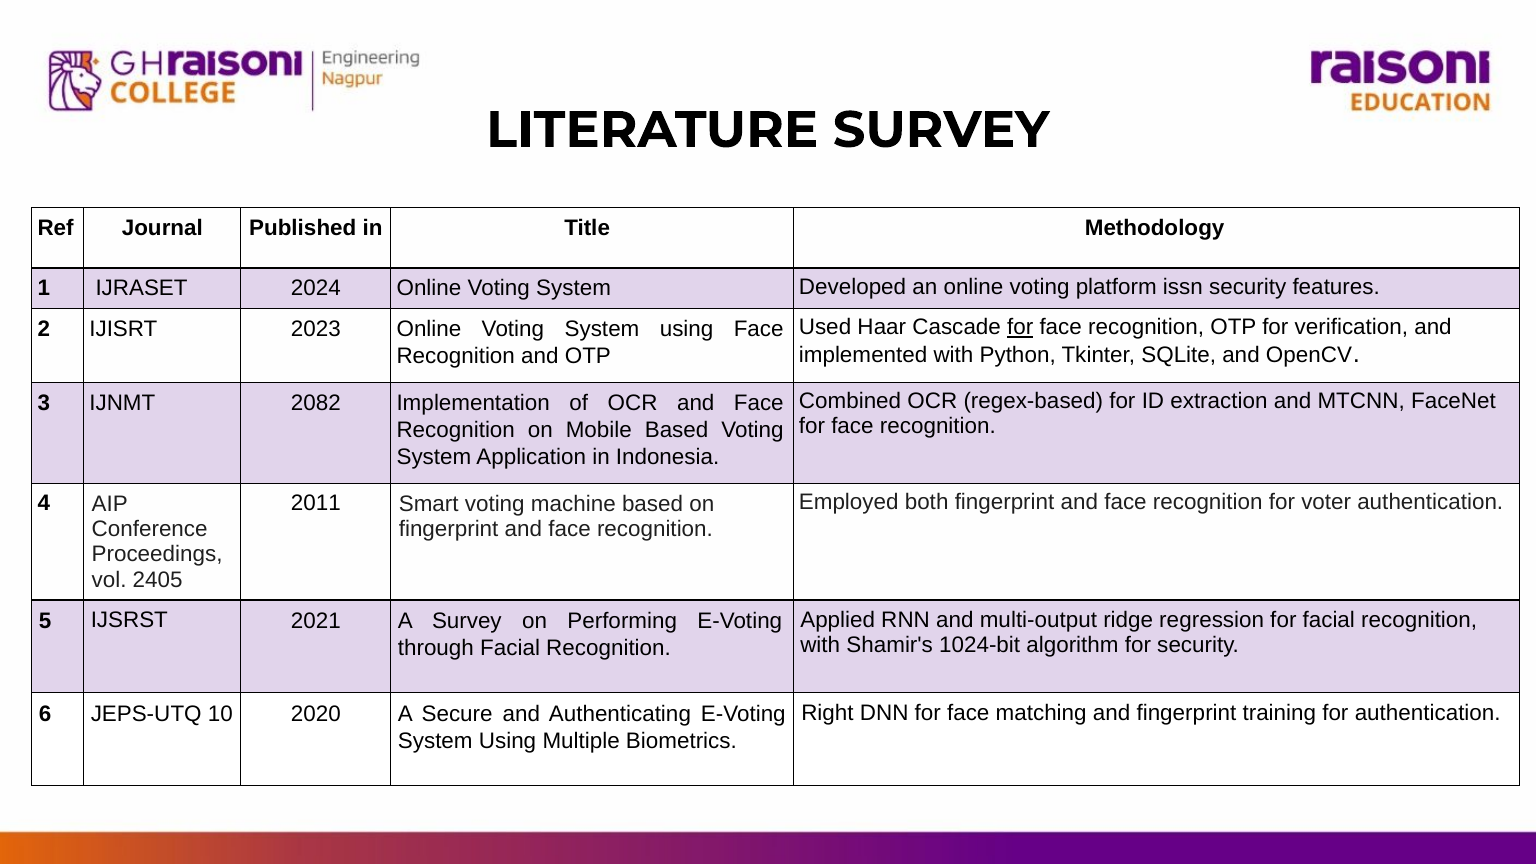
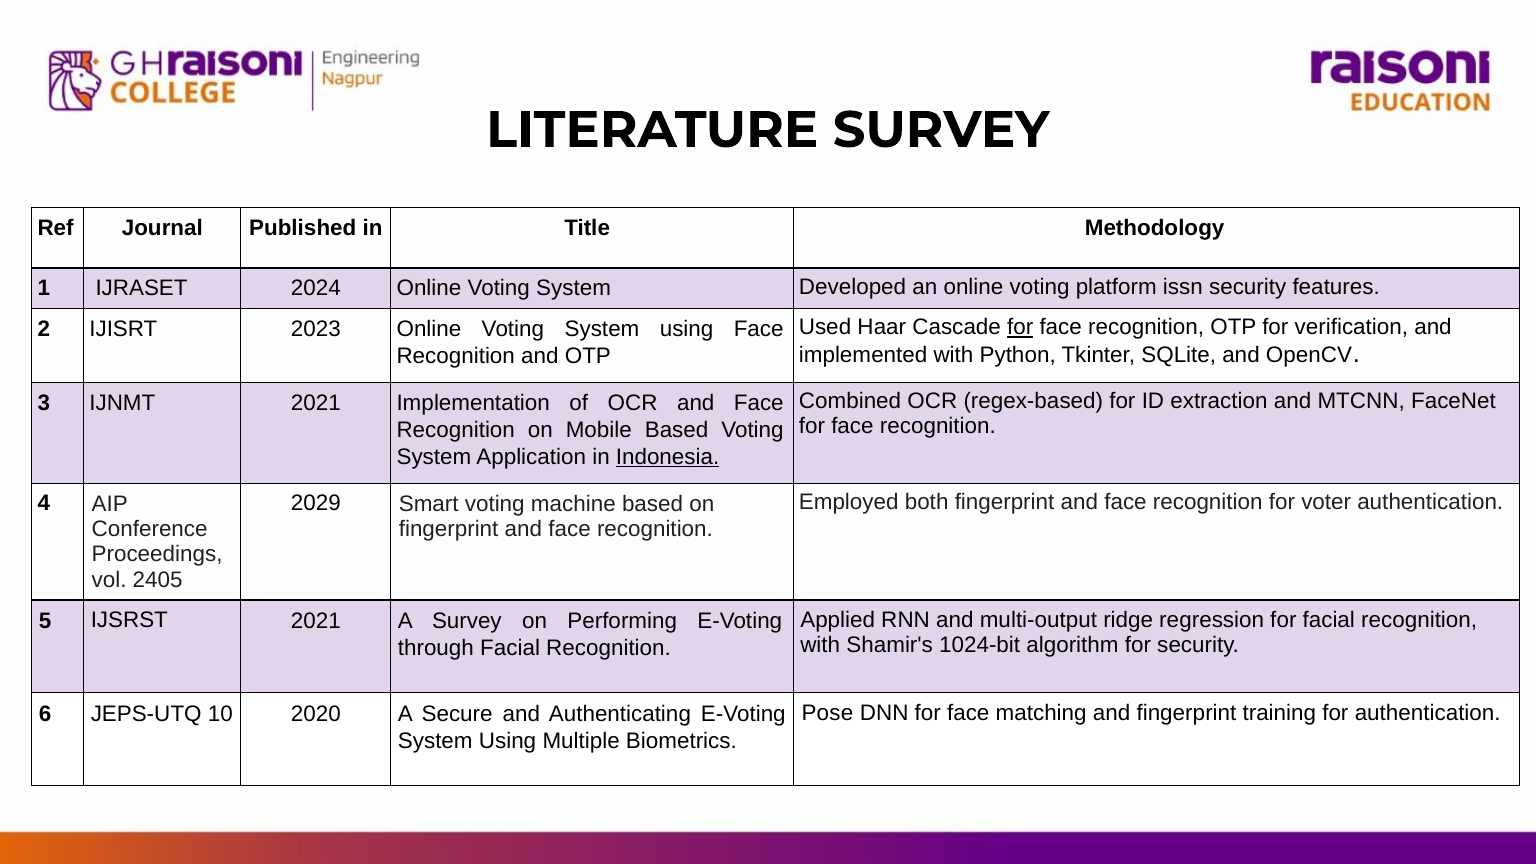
IJNMT 2082: 2082 -> 2021 (316, 403)
Indonesia underline: none -> present (668, 457)
2011: 2011 -> 2029 (316, 504)
Right: Right -> Pose (827, 714)
